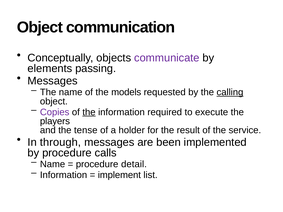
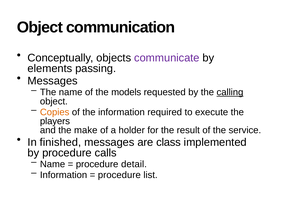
Copies colour: purple -> orange (55, 112)
the underline: present -> none (89, 112)
tense: tense -> make (86, 130)
through: through -> finished (60, 142)
been: been -> class (169, 142)
implement: implement -> procedure (119, 175)
